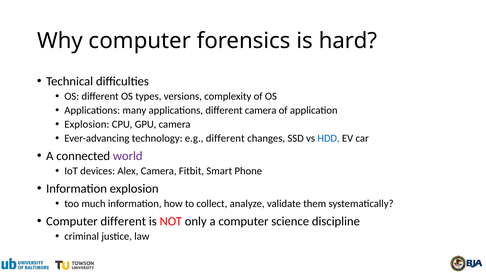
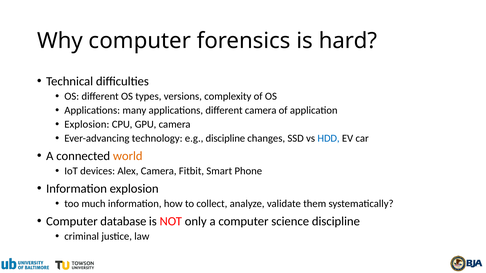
e.g different: different -> discipline (225, 138)
world colour: purple -> orange (128, 156)
Computer different: different -> database (123, 222)
